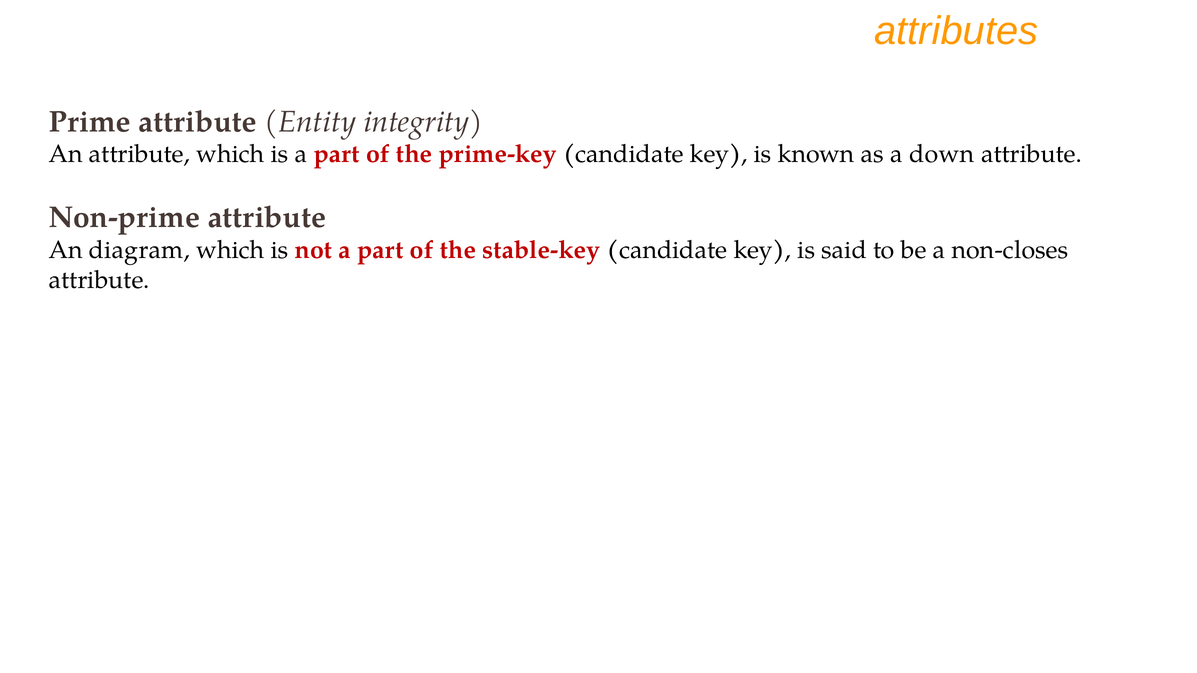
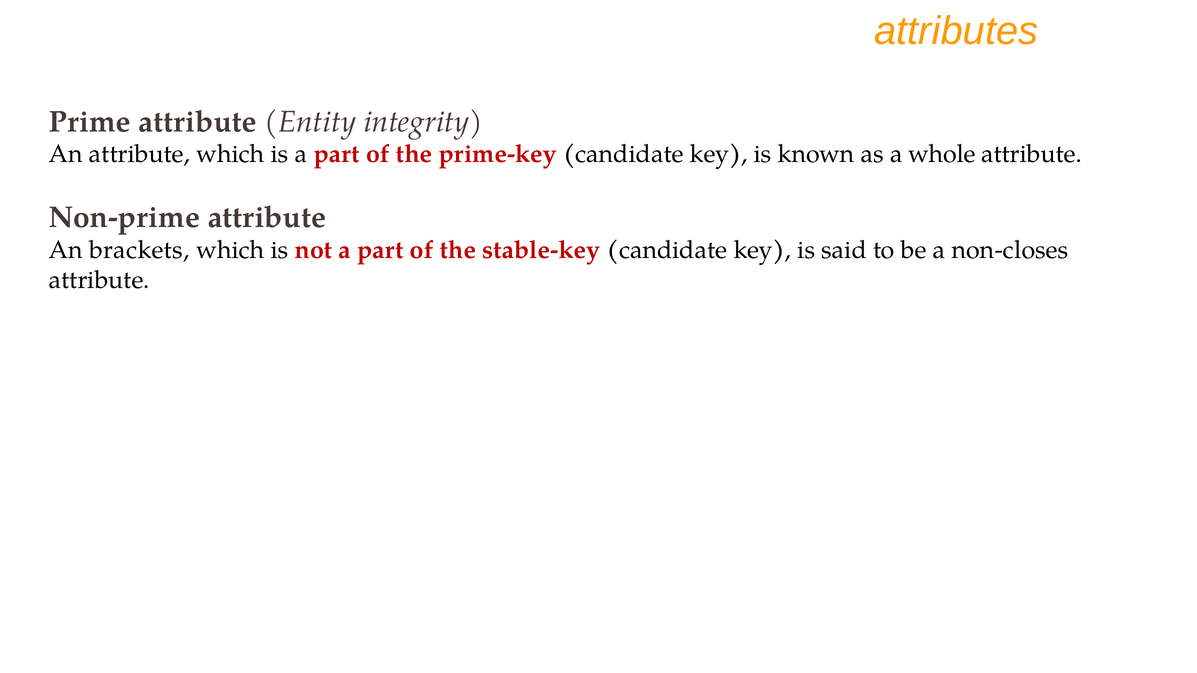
down: down -> whole (942, 154)
diagram: diagram -> brackets (139, 250)
